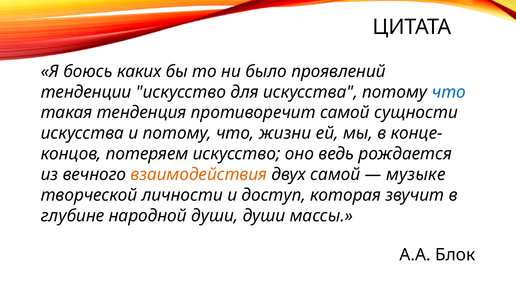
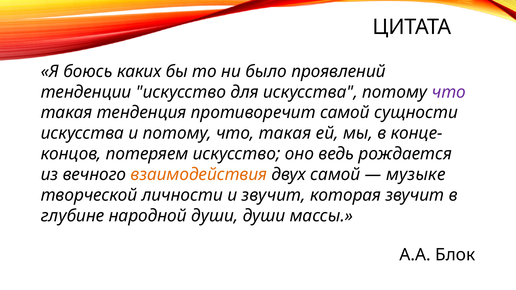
что colour: blue -> purple (449, 92)
и потому что жизни: жизни -> такая (285, 133)
и доступ: доступ -> звучит (274, 195)
